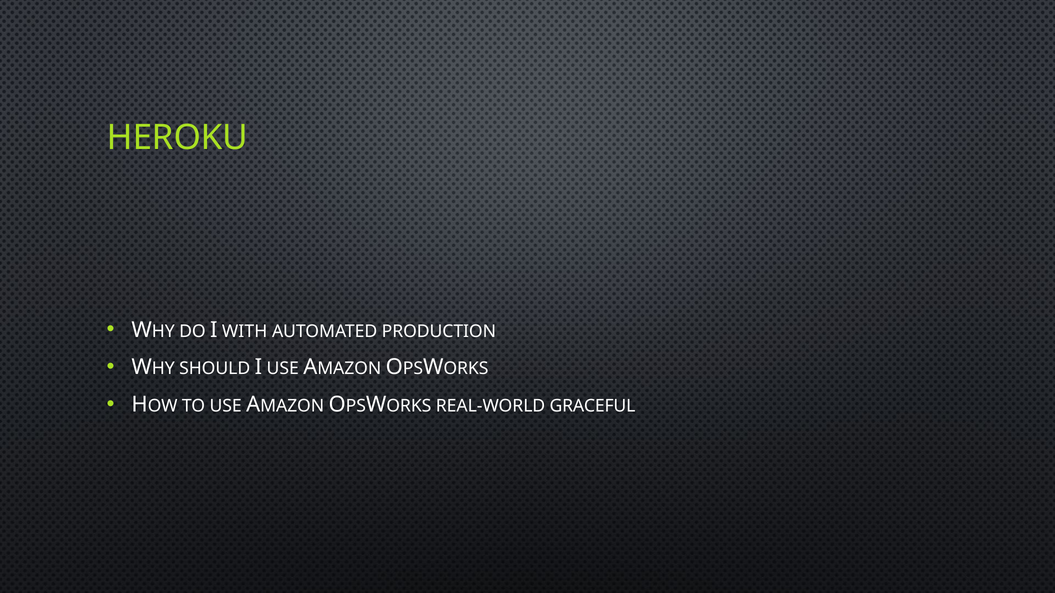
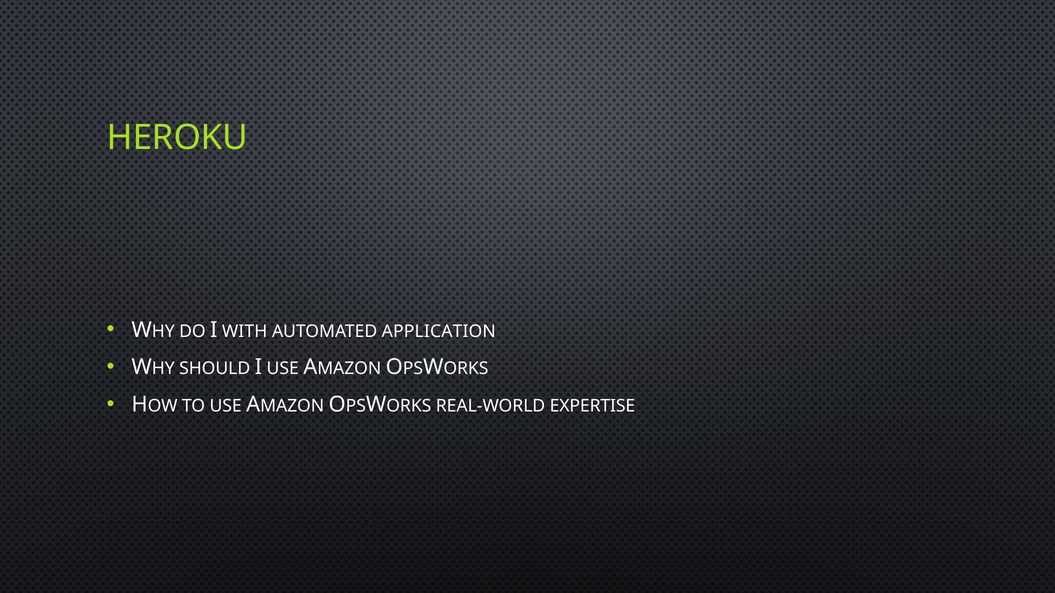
PRODUCTION: PRODUCTION -> APPLICATION (439, 332)
GRACEFUL: GRACEFUL -> EXPERTISE (592, 406)
